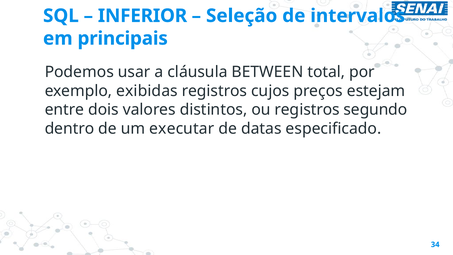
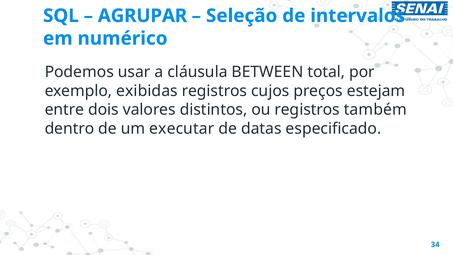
INFERIOR: INFERIOR -> AGRUPAR (142, 16)
principais: principais -> numérico (123, 38)
segundo: segundo -> também (375, 110)
